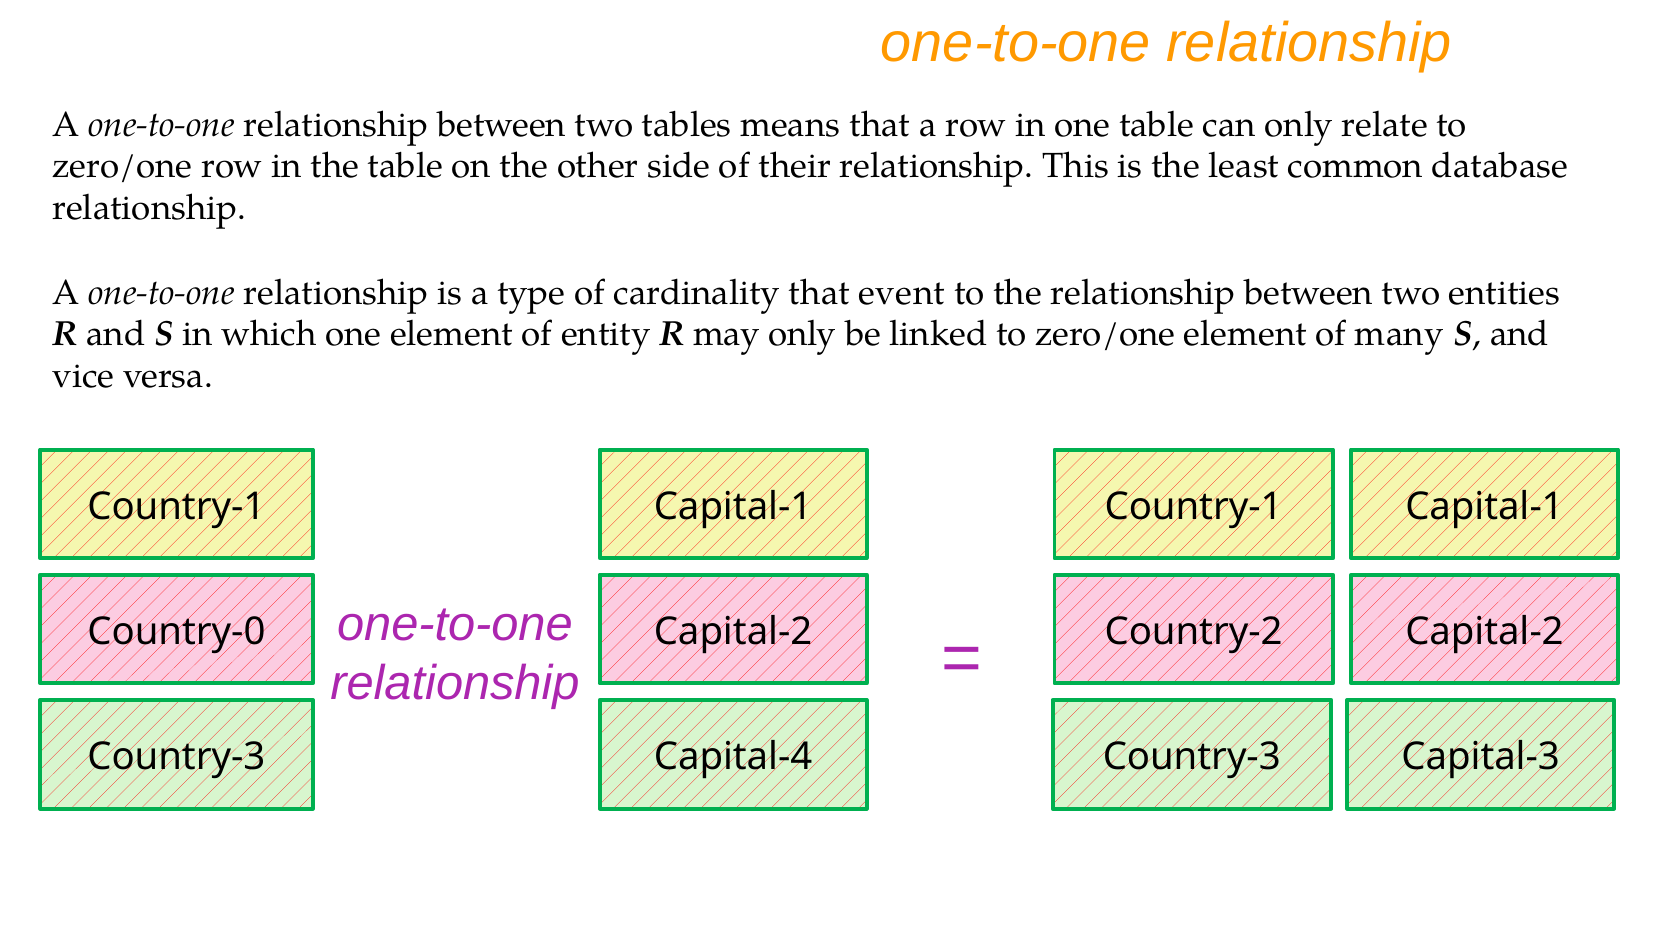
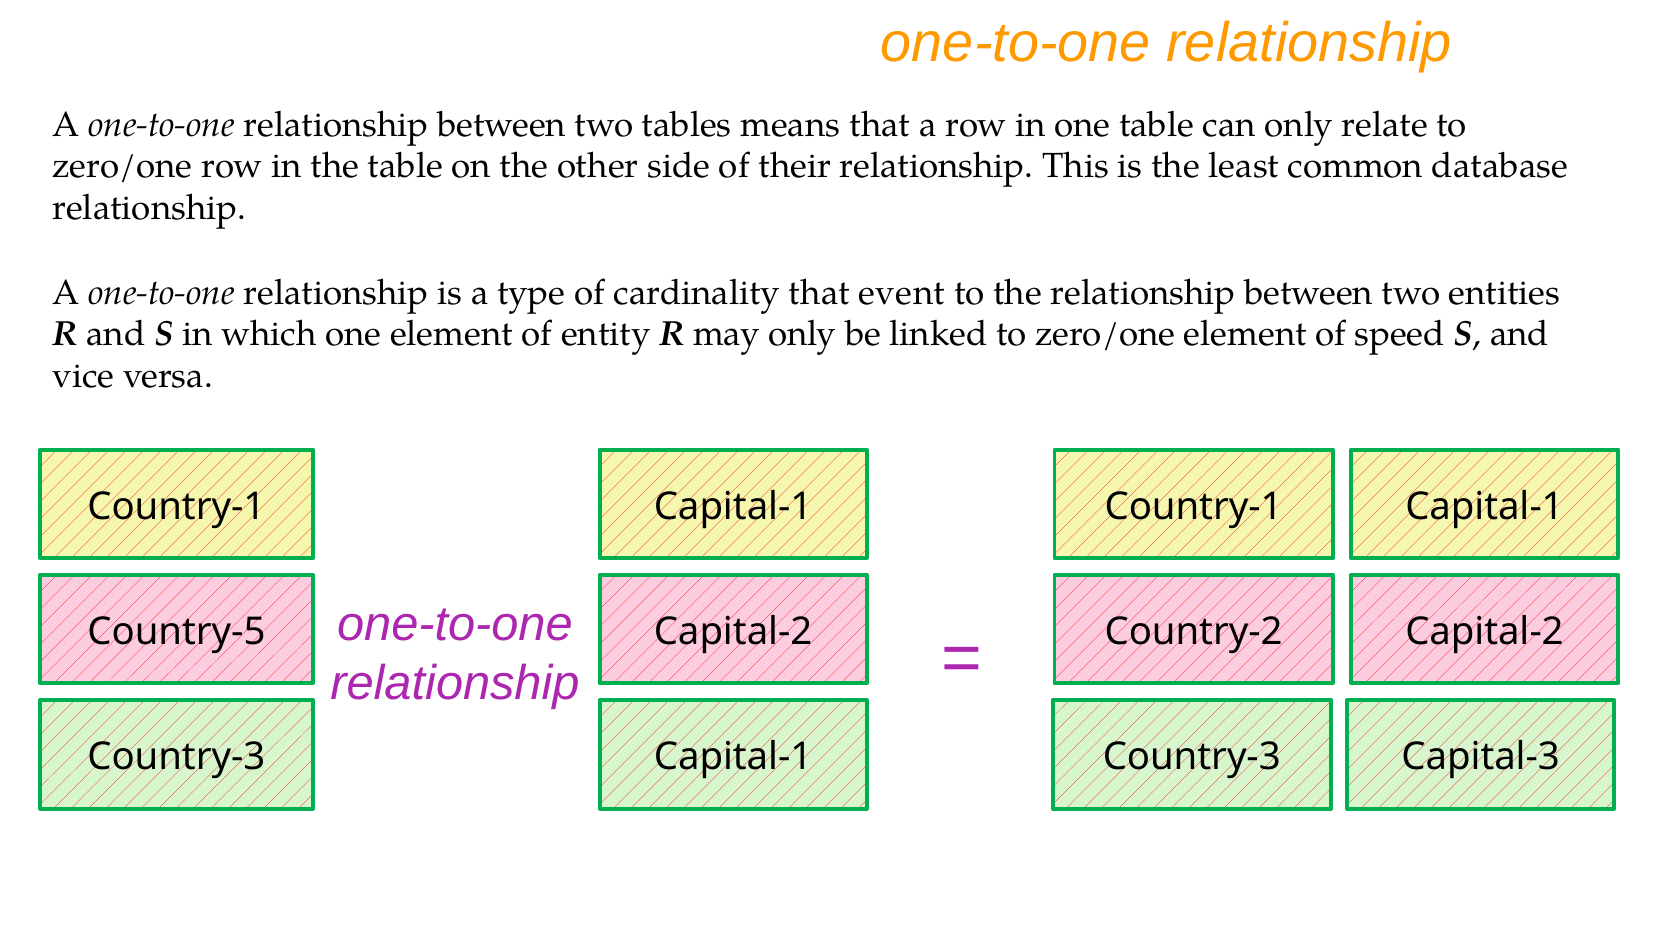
many: many -> speed (1400, 335)
Country-0: Country-0 -> Country-5 (176, 632)
Country-3 Capital-4: Capital-4 -> Capital-1 (733, 757)
